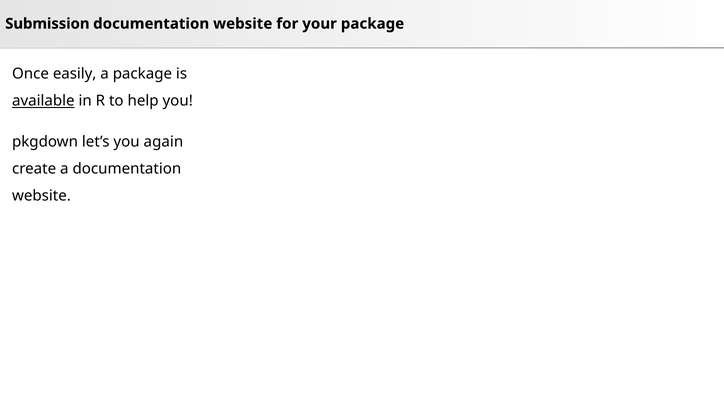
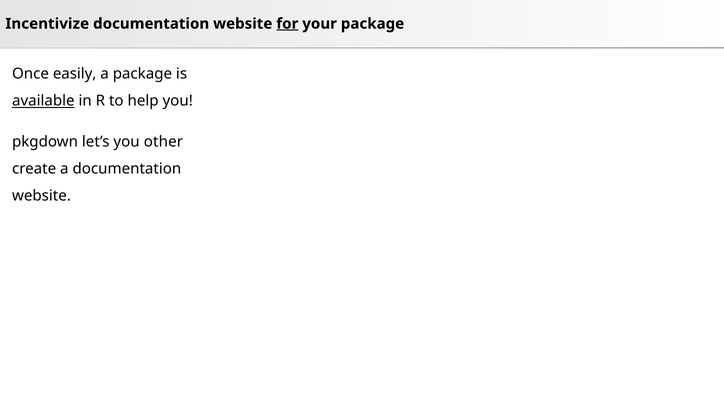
Submission: Submission -> Incentivize (47, 24)
for underline: none -> present (287, 24)
again: again -> other (163, 142)
